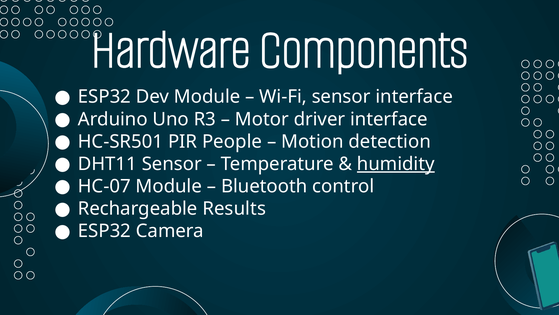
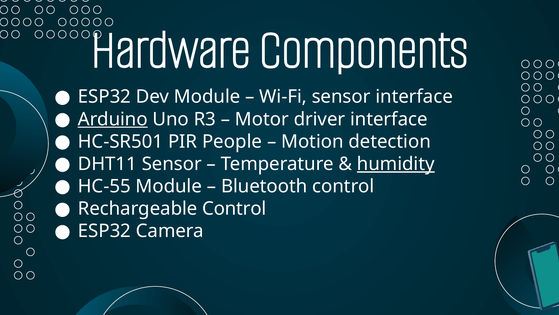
Arduino underline: none -> present (113, 119)
HC-07: HC-07 -> HC-55 (104, 186)
Rechargeable Results: Results -> Control (234, 208)
